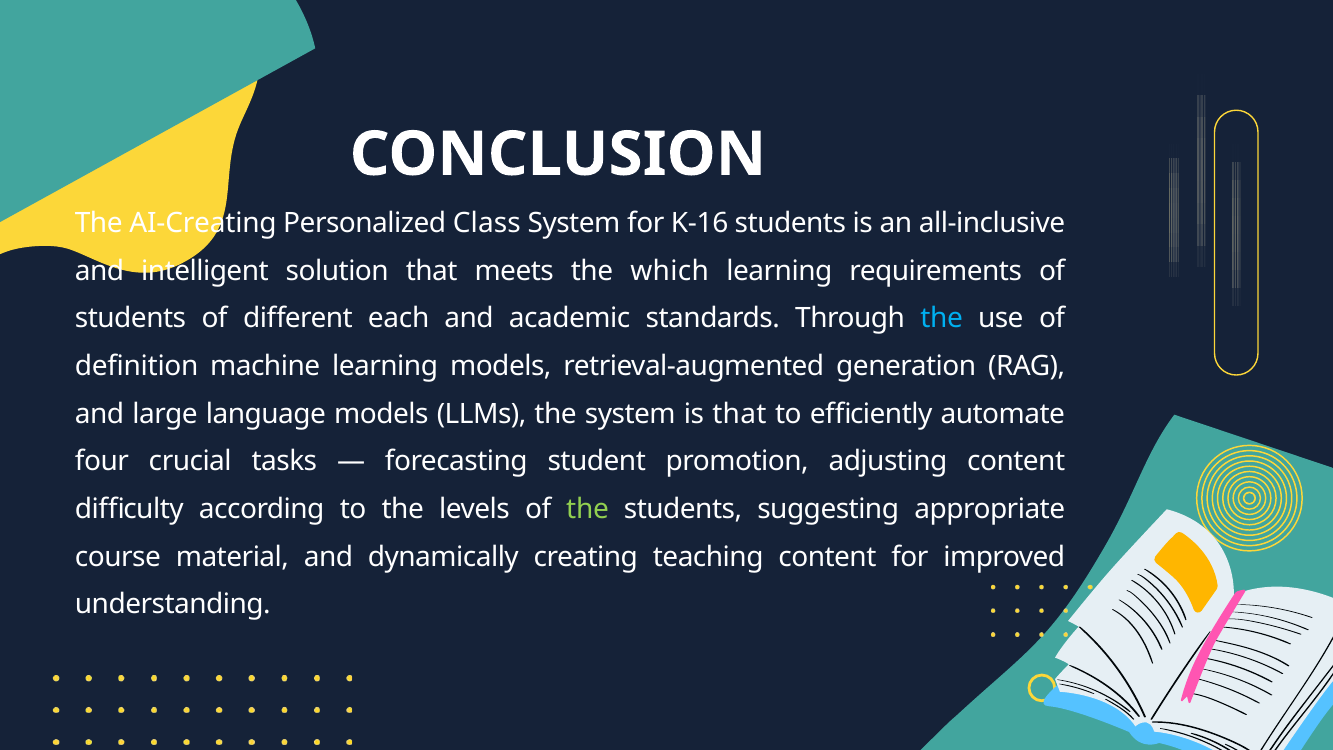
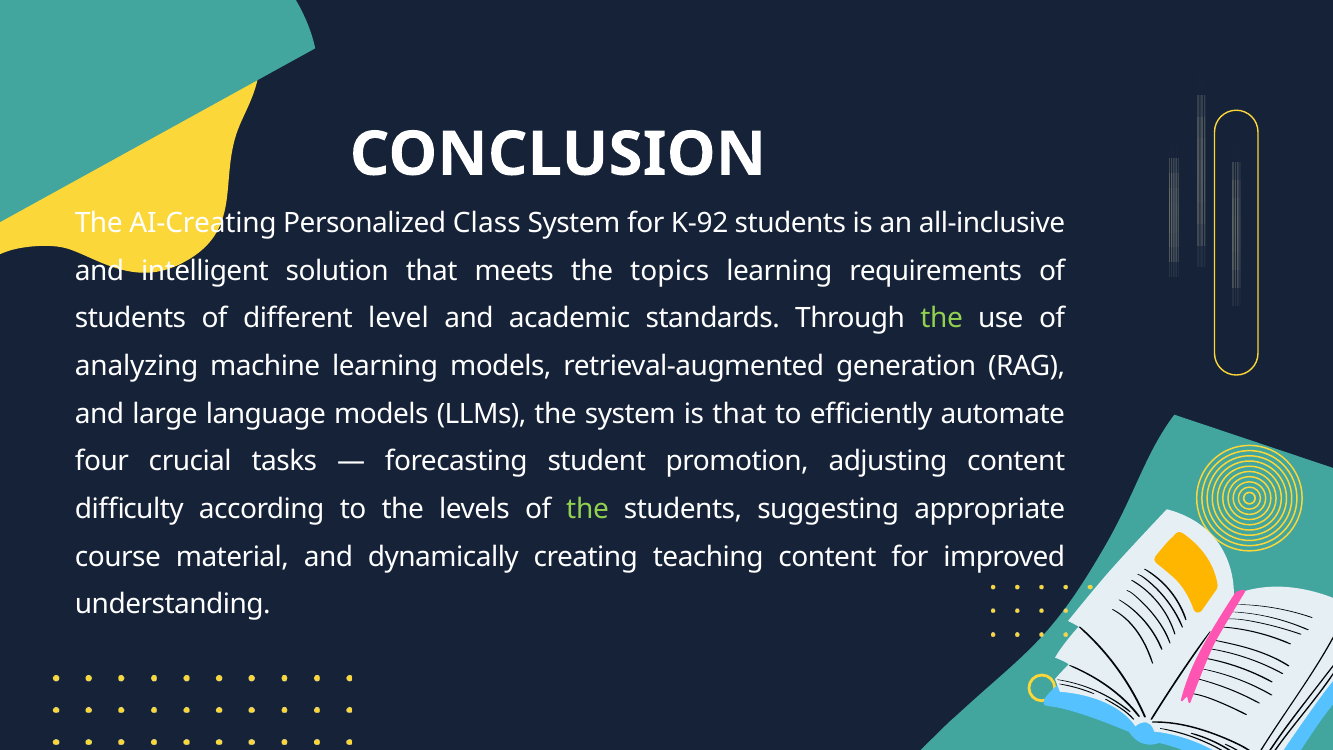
K-16: K-16 -> K-92 (700, 223)
which: which -> topics (670, 271)
each: each -> level (399, 318)
the colour: light blue -> light green (942, 318)
definition: definition -> analyzing (137, 366)
